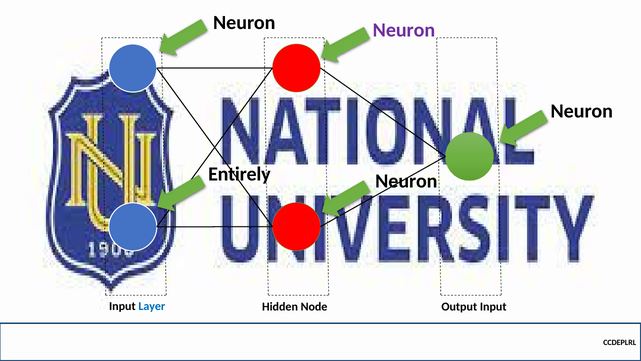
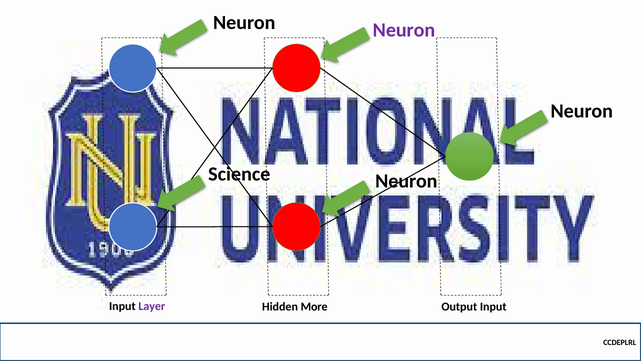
Entirely: Entirely -> Science (239, 174)
Layer colour: blue -> purple (152, 306)
Node: Node -> More (314, 306)
